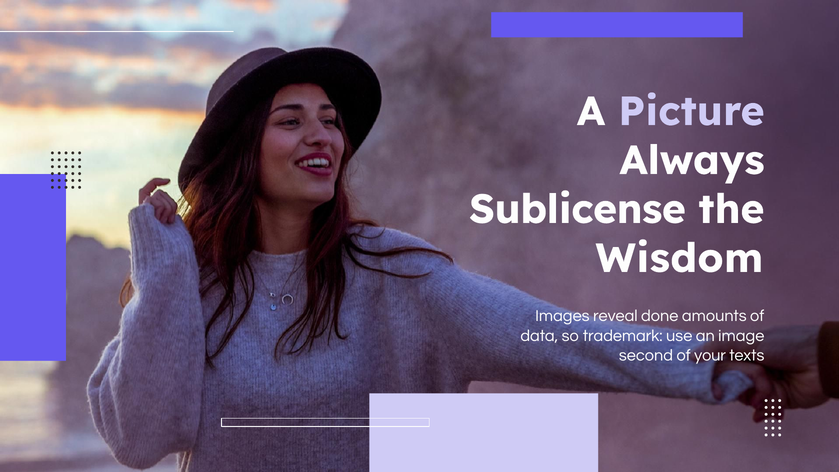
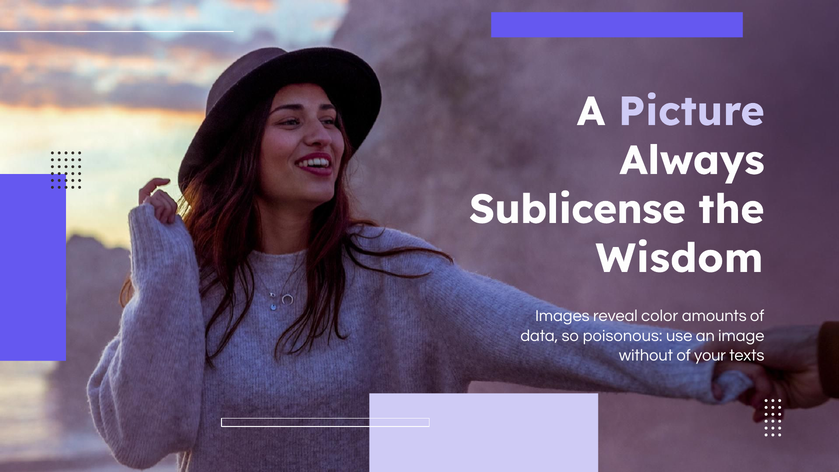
done: done -> color (660, 316)
trademark: trademark -> poisonous (623, 336)
second: second -> without (646, 355)
